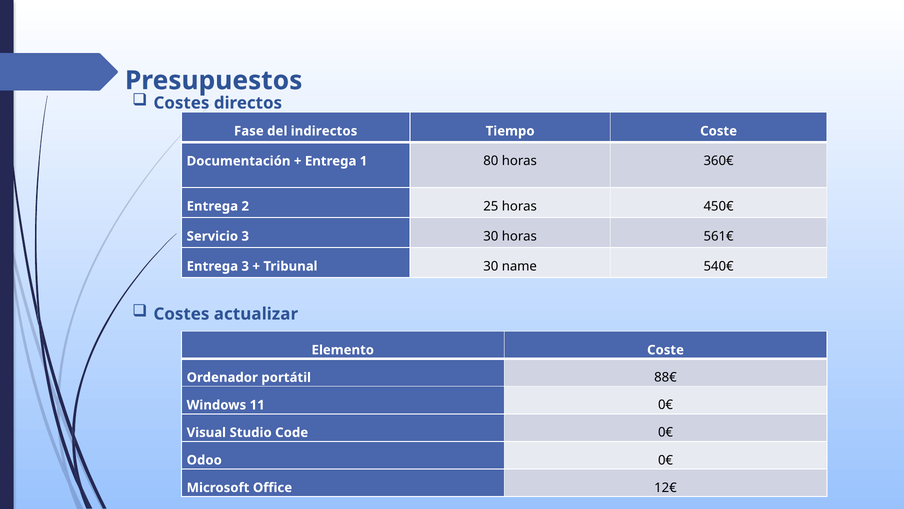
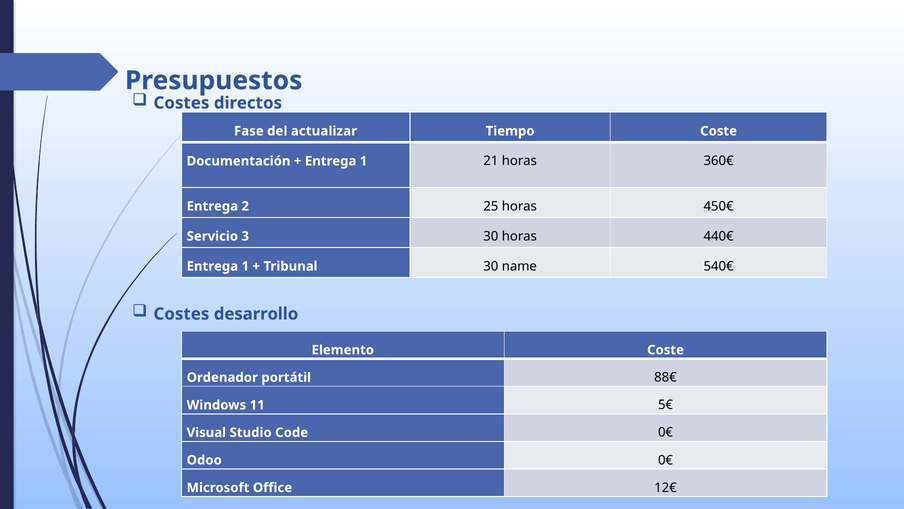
indirectos: indirectos -> actualizar (324, 131)
80: 80 -> 21 (491, 161)
561€: 561€ -> 440€ (719, 236)
3: 3 -> 1 (245, 266)
actualizar: actualizar -> desarrollo (256, 314)
0€: 0€ -> 5€ (666, 405)
